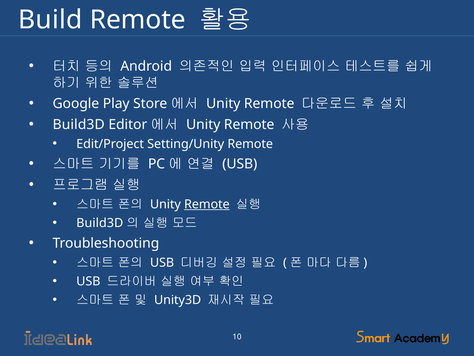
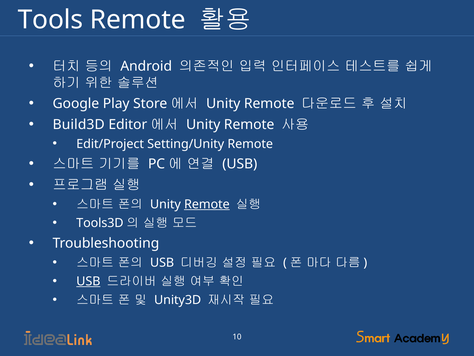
Build: Build -> Tools (50, 20)
Build3D: Build3D -> Tools3D (100, 223)
USB underline: none -> present (88, 281)
